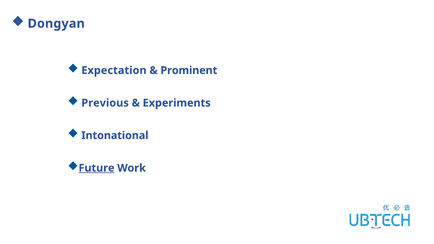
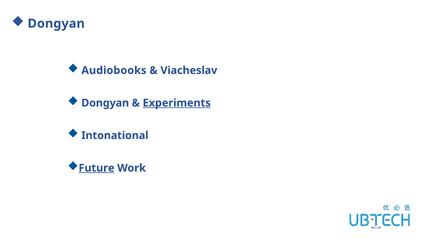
Expectation: Expectation -> Audiobooks (114, 70)
Prominent: Prominent -> Viacheslav (189, 70)
Previous: Previous -> Dongyan (105, 103)
Experiments underline: none -> present (177, 103)
